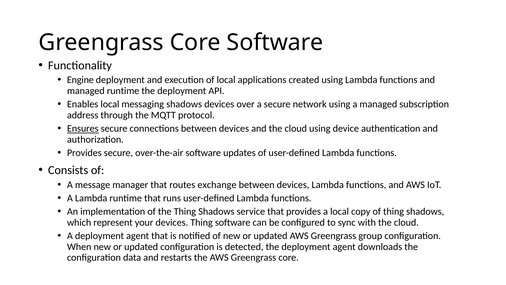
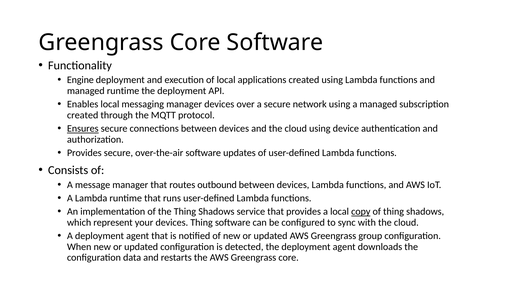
messaging shadows: shadows -> manager (184, 104)
address: address -> created (83, 115)
exchange: exchange -> outbound (217, 184)
copy underline: none -> present (361, 211)
